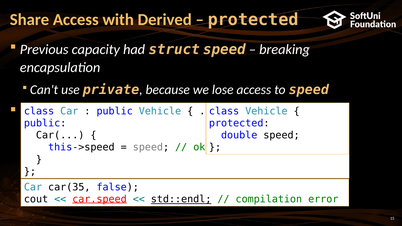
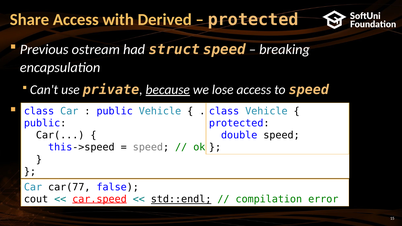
capacity: capacity -> ostream (96, 50)
because underline: none -> present (168, 90)
car(35: car(35 -> car(77 (69, 187)
